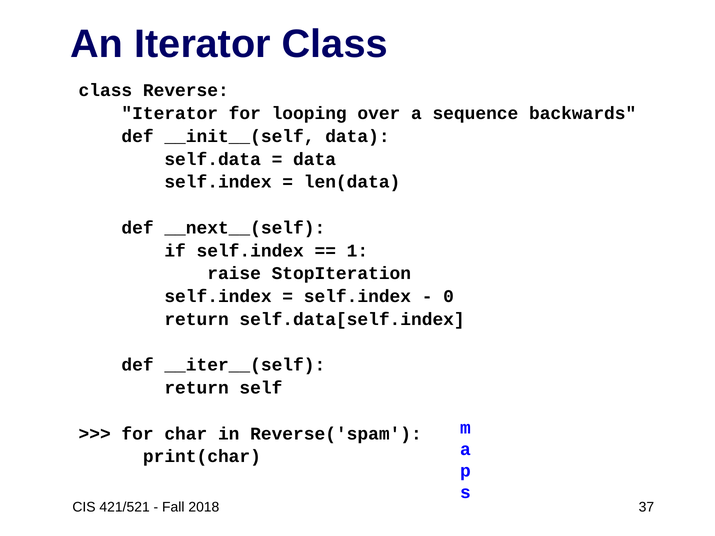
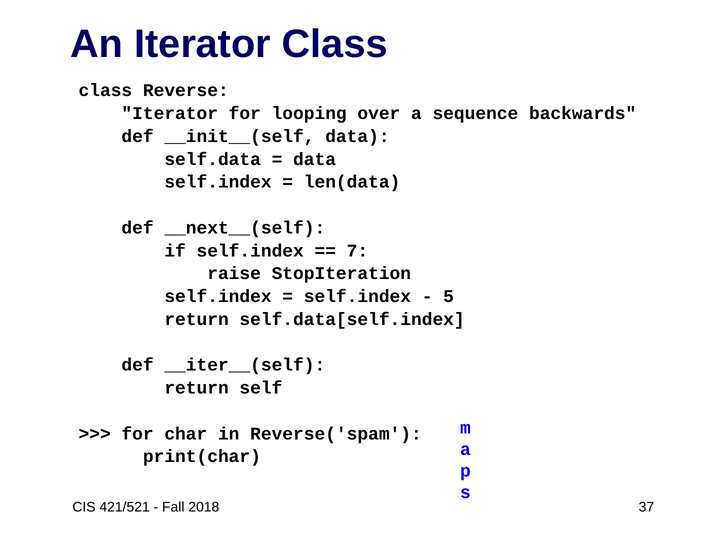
1: 1 -> 7 (357, 251)
0: 0 -> 5 (449, 297)
